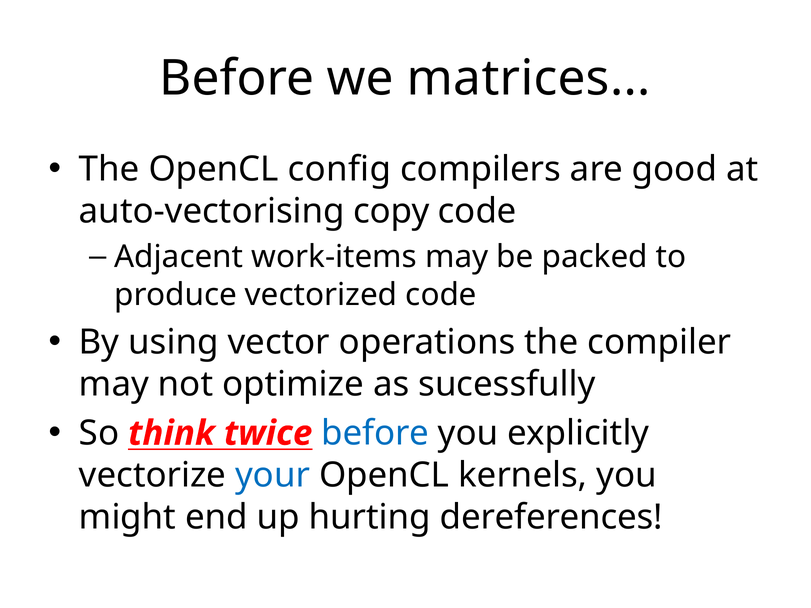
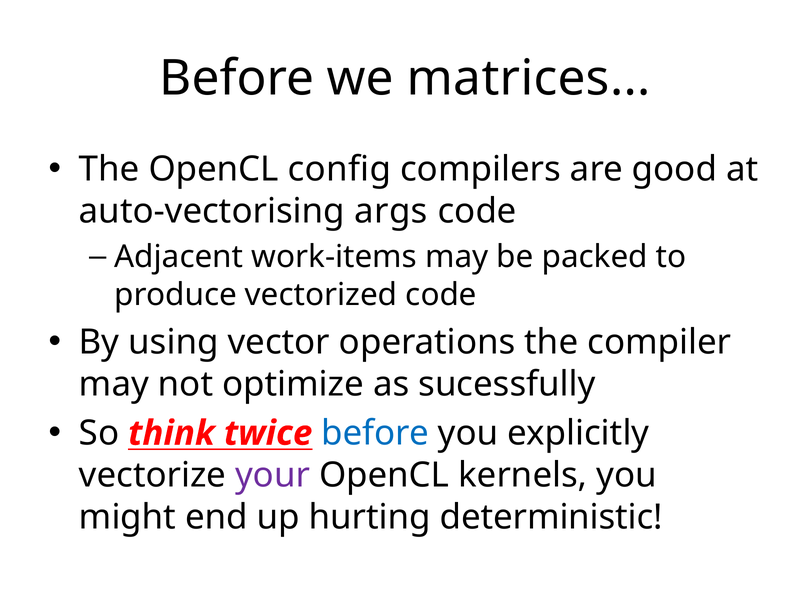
copy: copy -> args (391, 211)
your colour: blue -> purple (273, 475)
dereferences: dereferences -> deterministic (551, 517)
